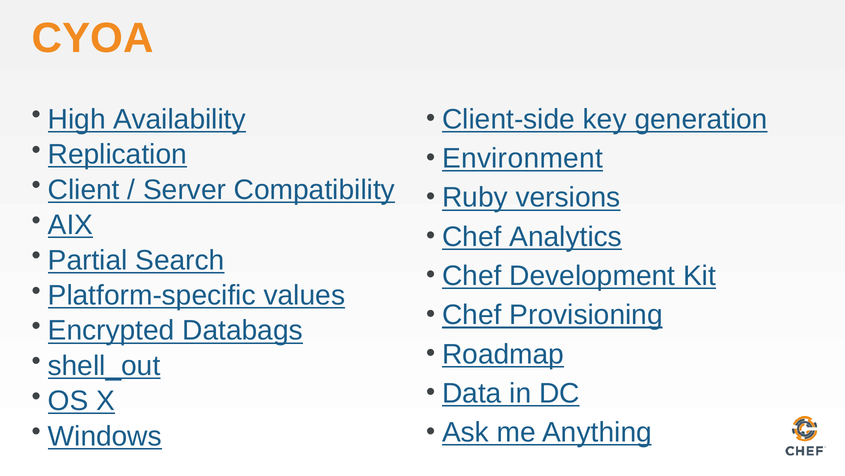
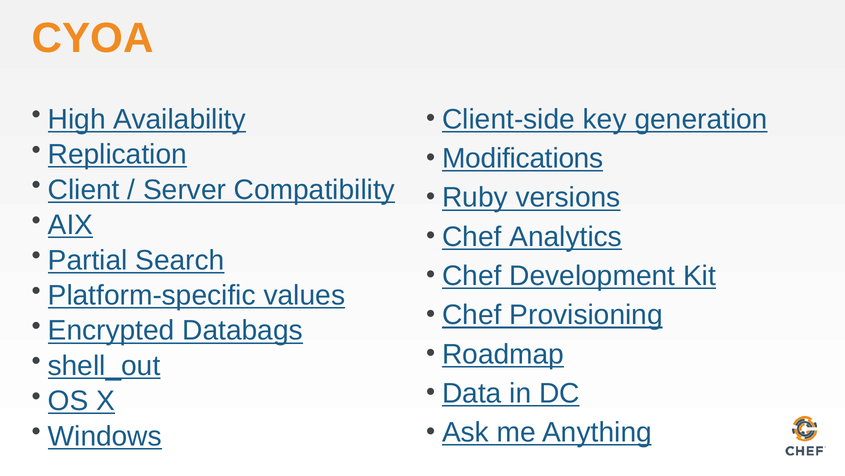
Environment: Environment -> Modifications (523, 158)
